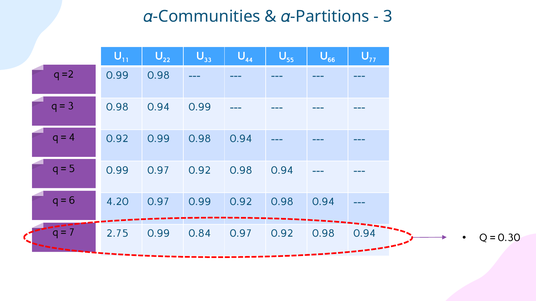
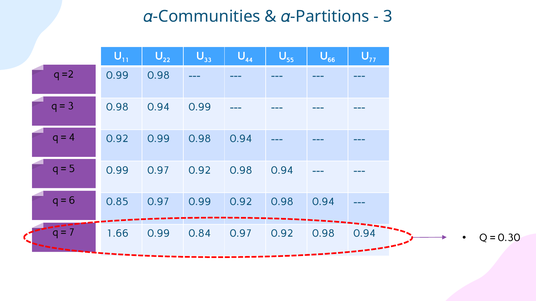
4.20: 4.20 -> 0.85 (117, 202)
2.75: 2.75 -> 1.66 (117, 234)
